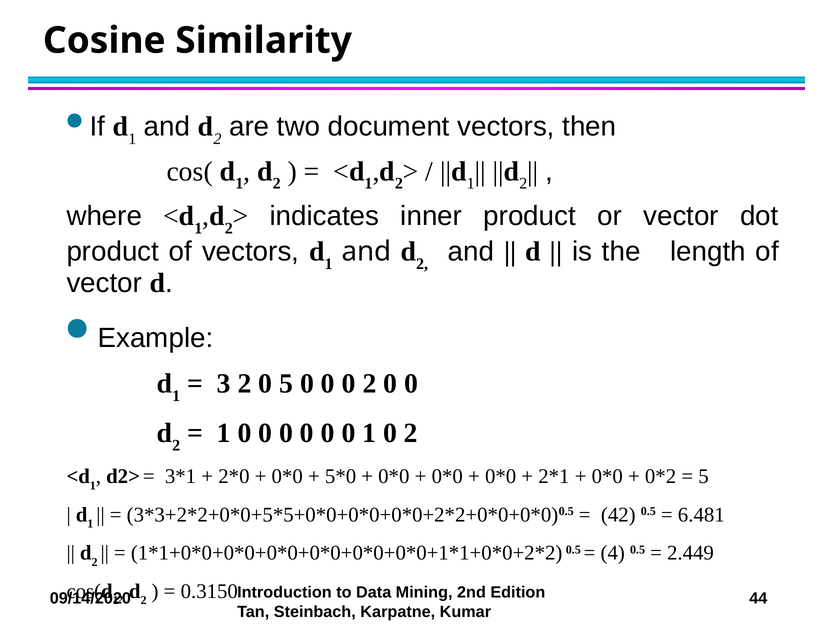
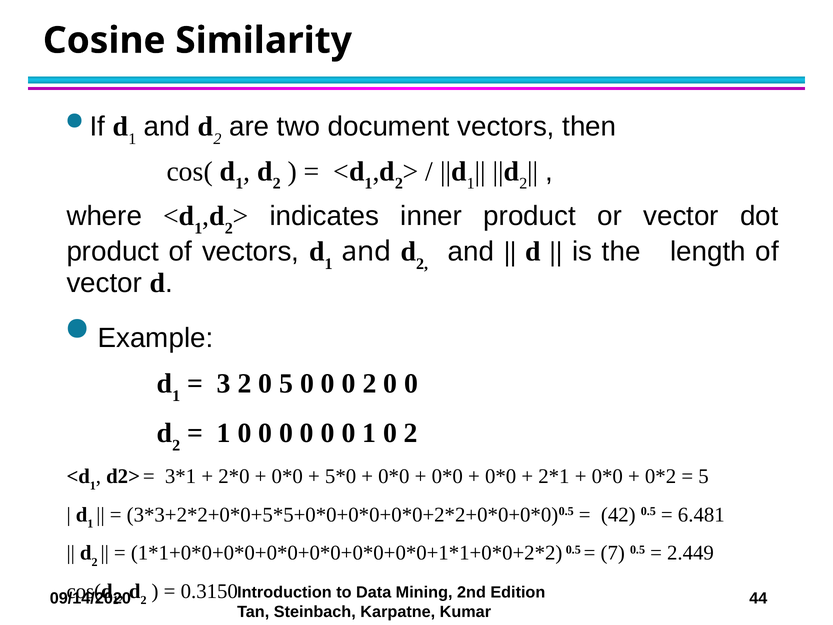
4: 4 -> 7 (613, 553)
